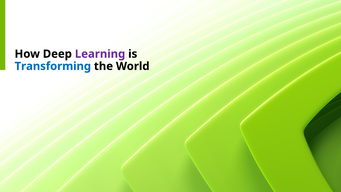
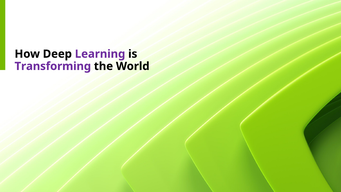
Transforming colour: blue -> purple (53, 66)
